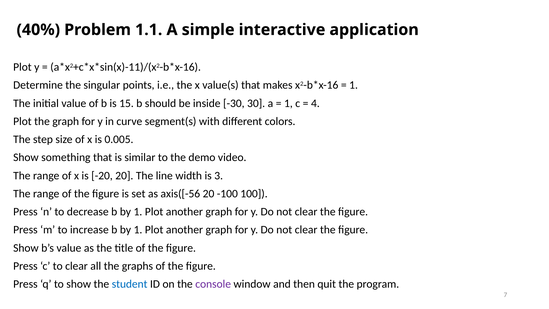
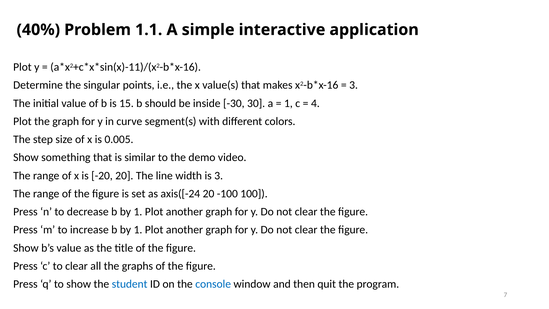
1: 1 -> 3 (354, 85)
axis([-56: axis([-56 -> axis([-24 (180, 194)
console colour: purple -> blue (213, 284)
